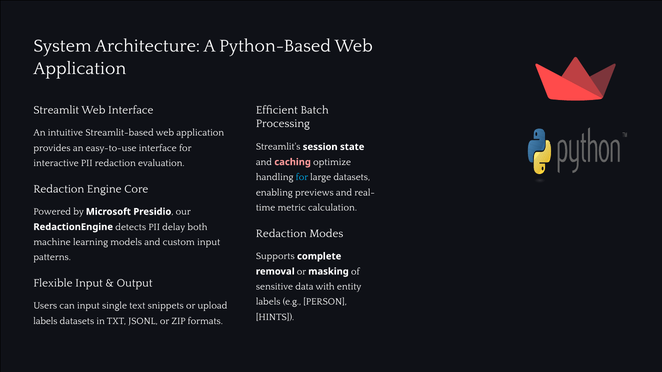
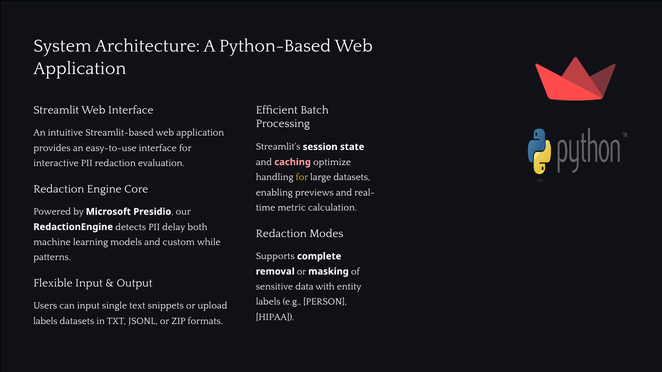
for colour: light blue -> yellow (302, 177)
custom input: input -> while (209, 242)
HINTS: HINTS -> HIPAA (275, 317)
